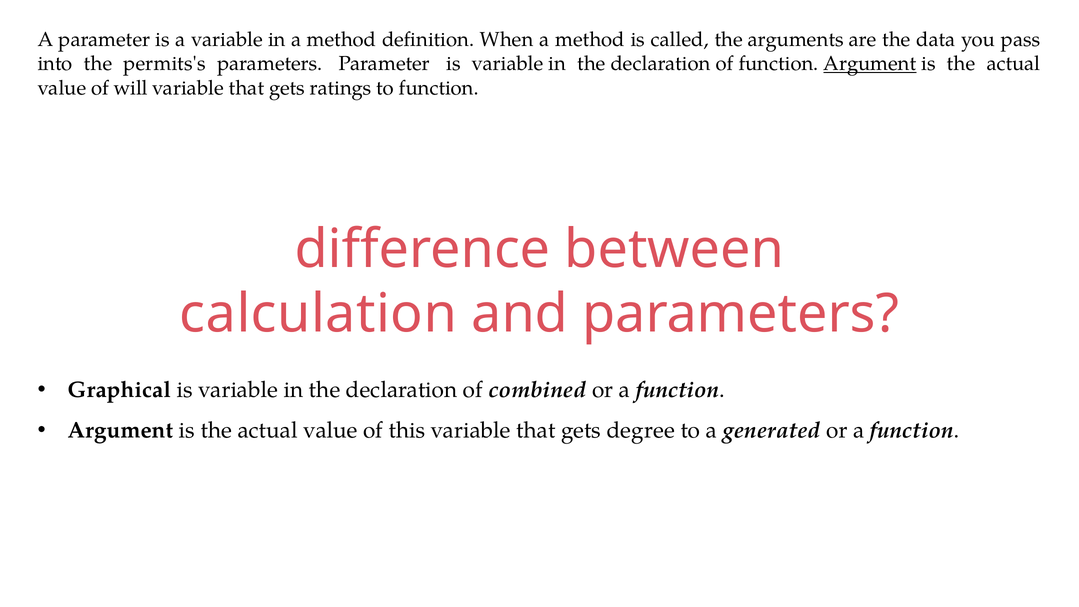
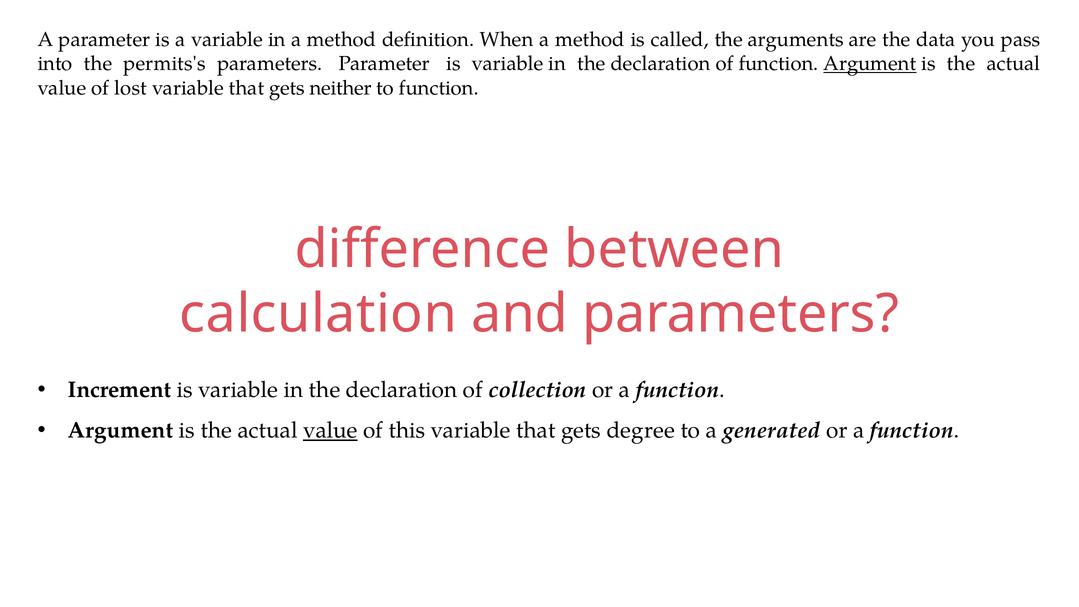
will: will -> lost (131, 88)
ratings: ratings -> neither (341, 88)
Graphical: Graphical -> Increment (120, 390)
combined: combined -> collection (538, 390)
value underline: none -> present (330, 430)
